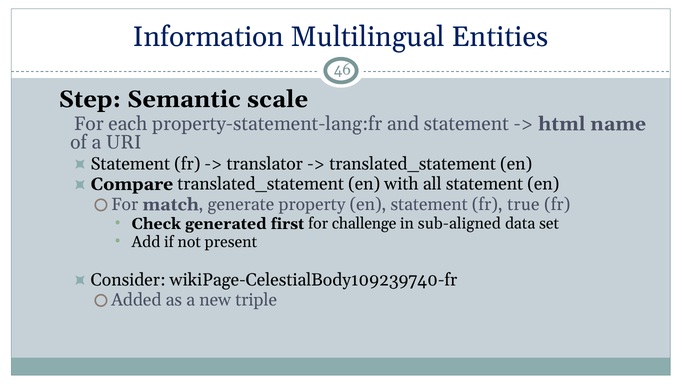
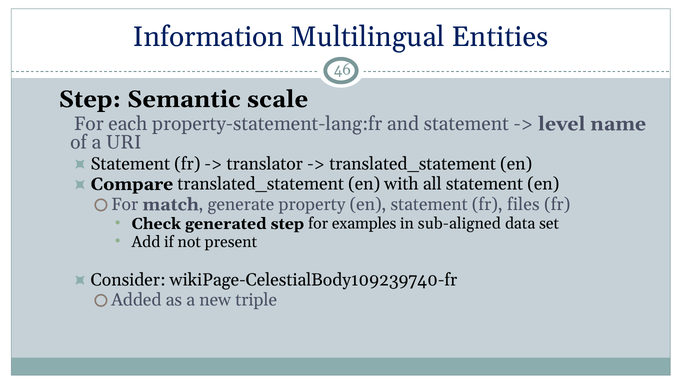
html: html -> level (562, 124)
true: true -> files (523, 204)
first: first -> step (287, 224)
challenge: challenge -> examples (364, 224)
